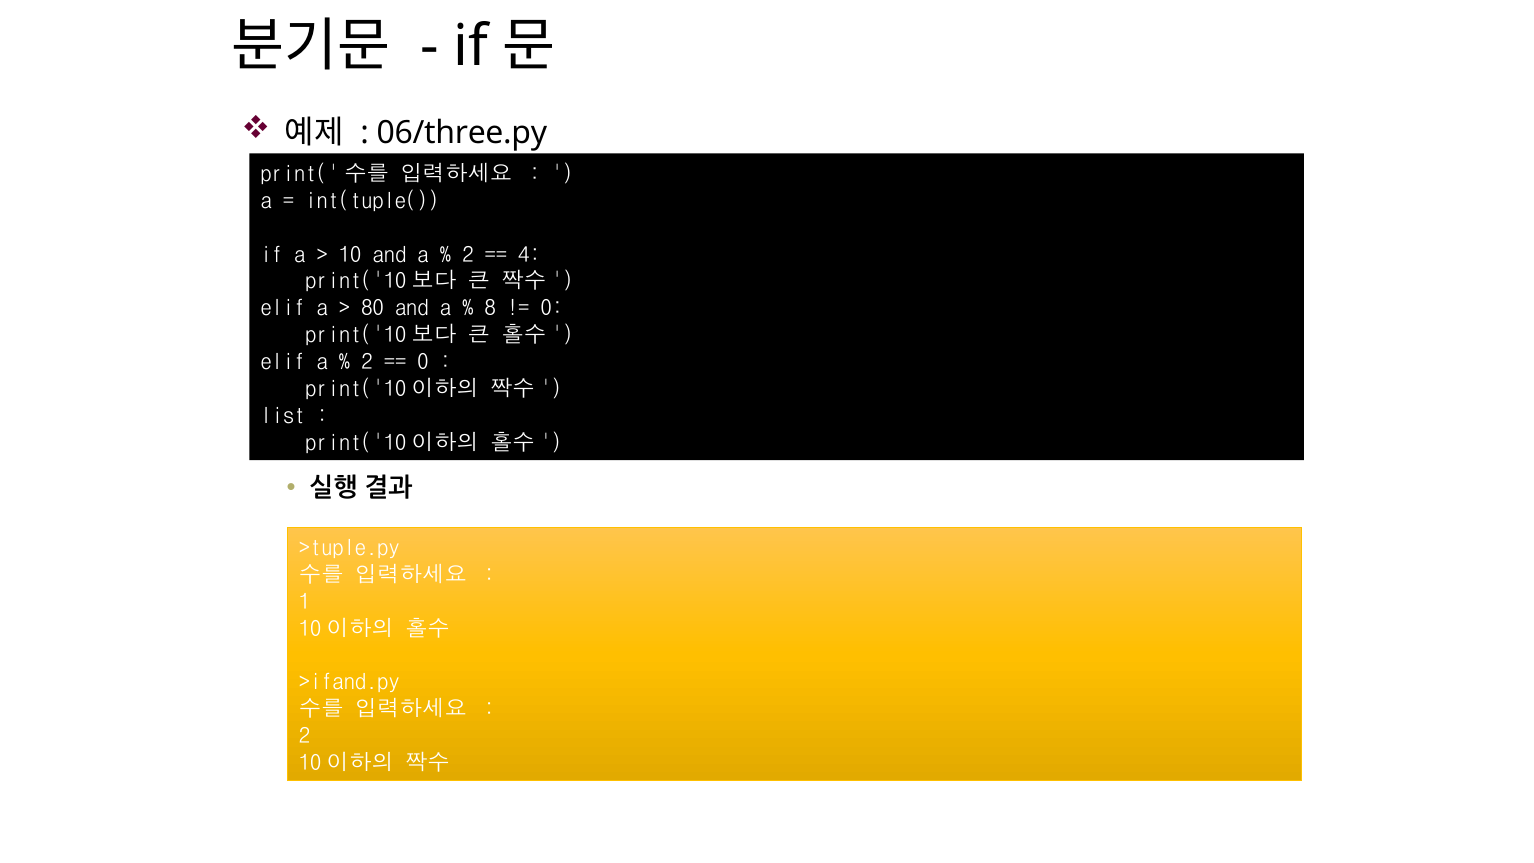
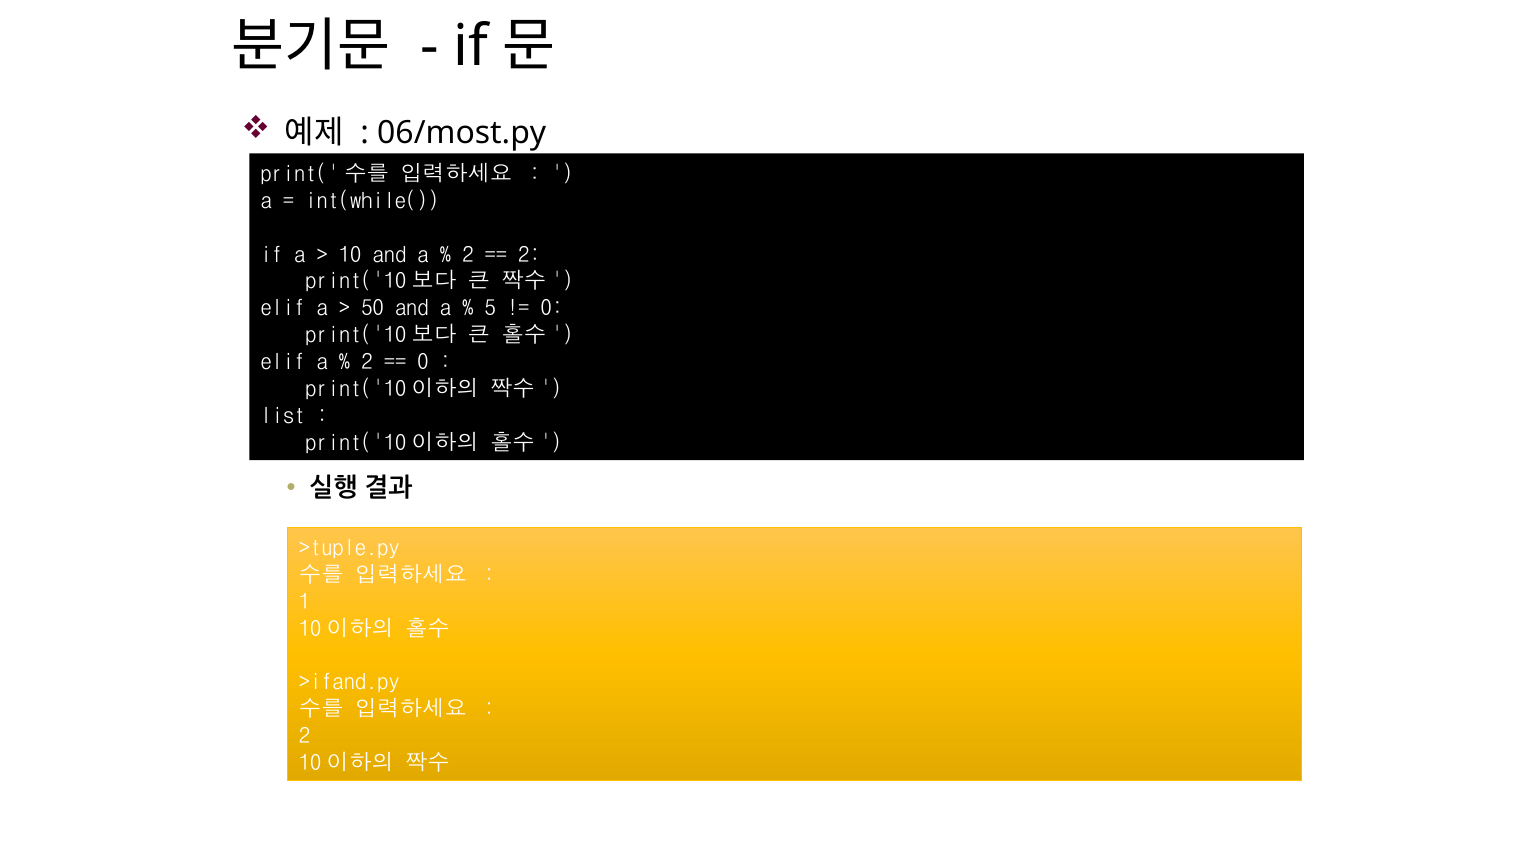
06/three.py: 06/three.py -> 06/most.py (462, 133)
int(tuple(: int(tuple( -> int(while( (373, 201)
4: 4 -> 2 (529, 255)
80: 80 -> 50 (373, 308)
8: 8 -> 5 (490, 308)
